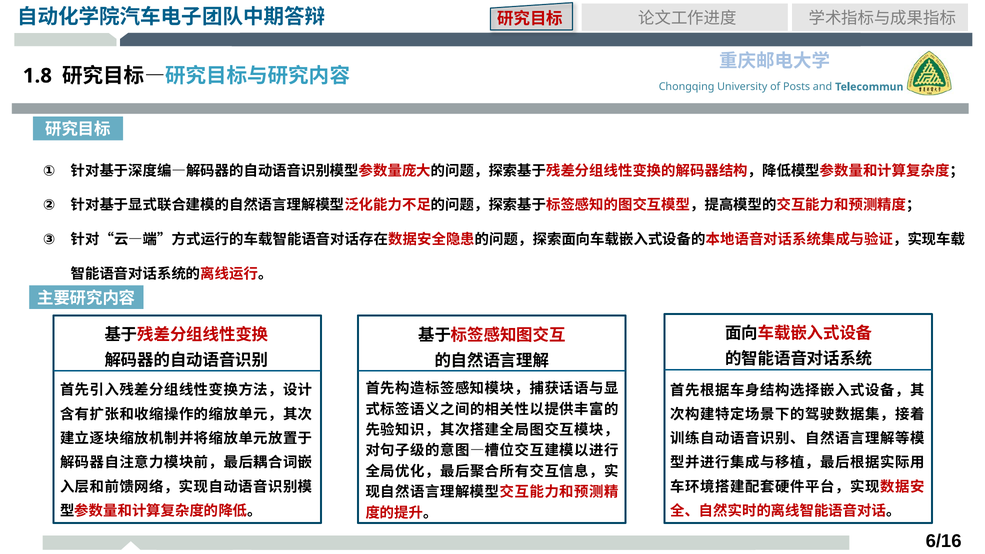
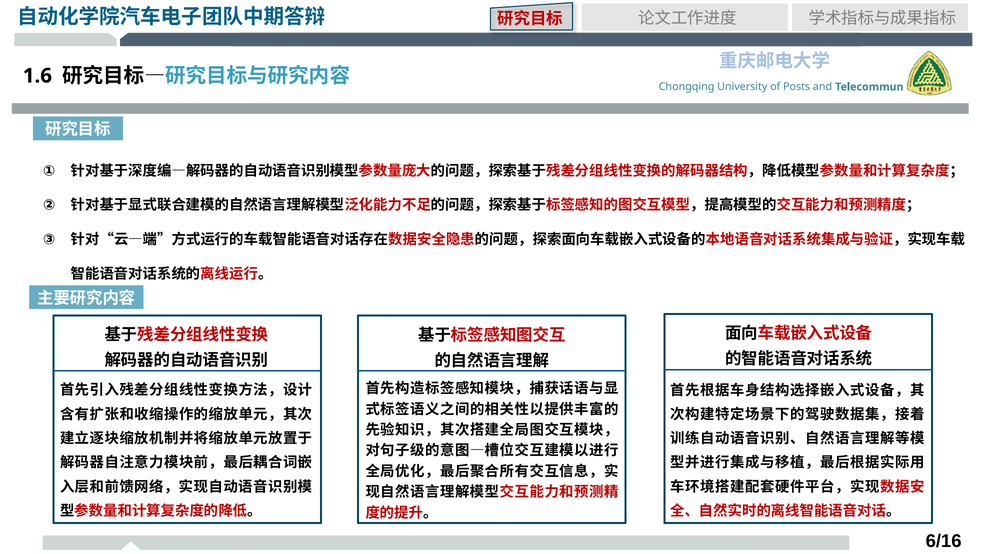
1.8: 1.8 -> 1.6 (37, 76)
